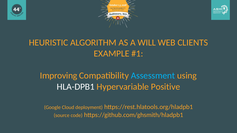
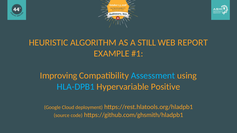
WILL: WILL -> STILL (147, 43)
CLIENTS: CLIENTS -> REPORT (193, 43)
HLA-DPB1 colour: white -> light blue (76, 87)
